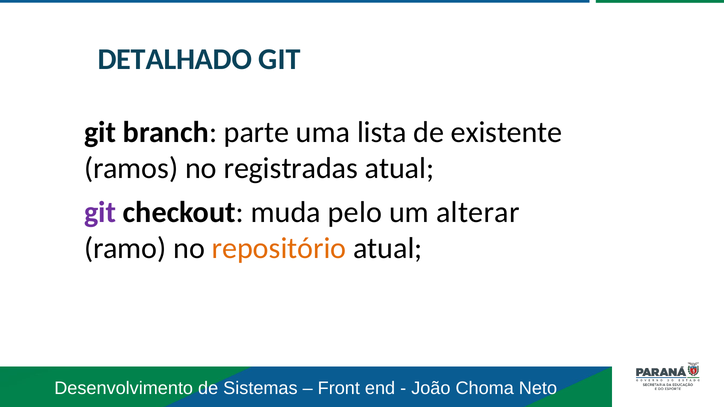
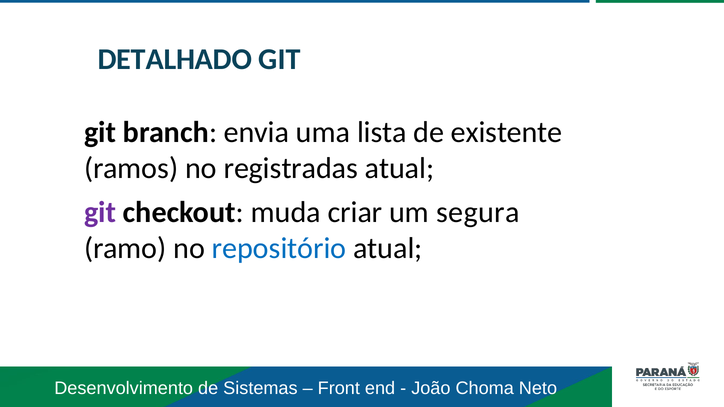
parte: parte -> envia (257, 132)
pelo: pelo -> criar (355, 212)
alterar: alterar -> segura (478, 212)
repositório colour: orange -> blue (279, 248)
